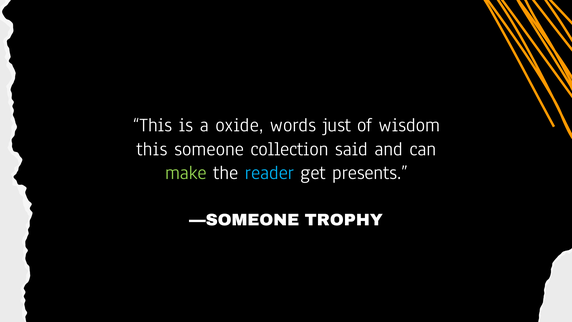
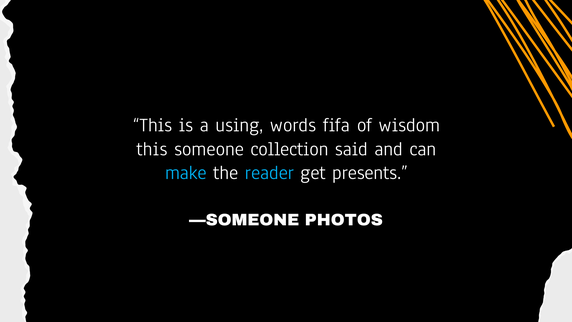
oxide: oxide -> using (239, 125)
just: just -> fifa (337, 125)
make colour: light green -> light blue (186, 173)
TROPHY: TROPHY -> PHOTOS (344, 220)
